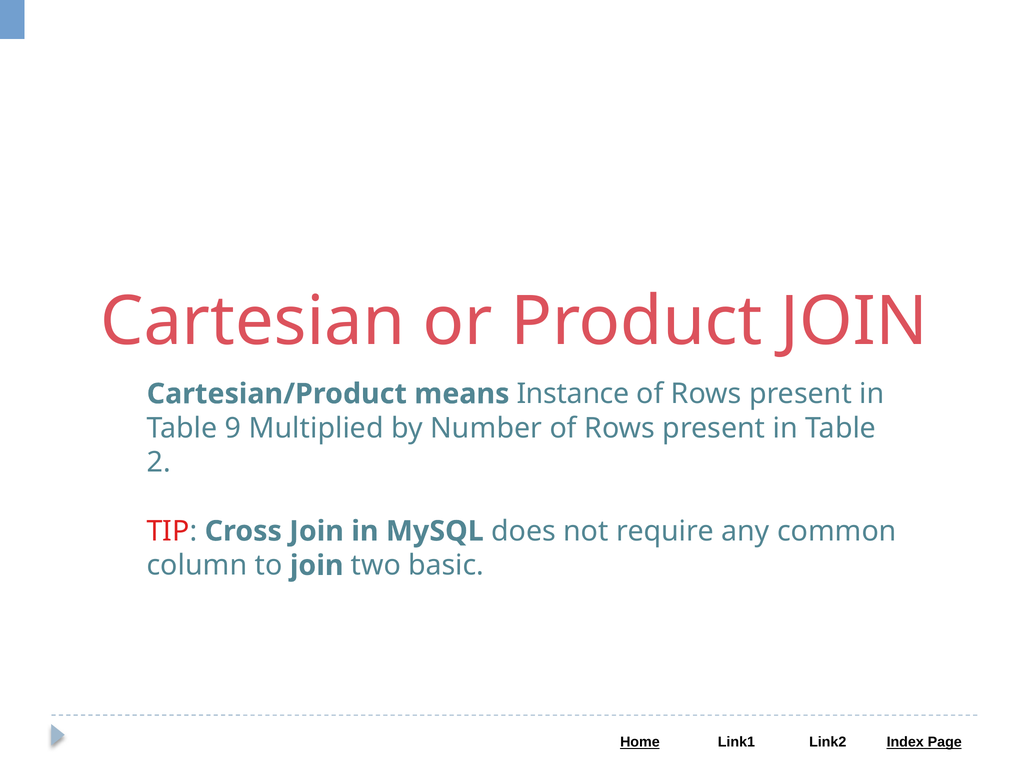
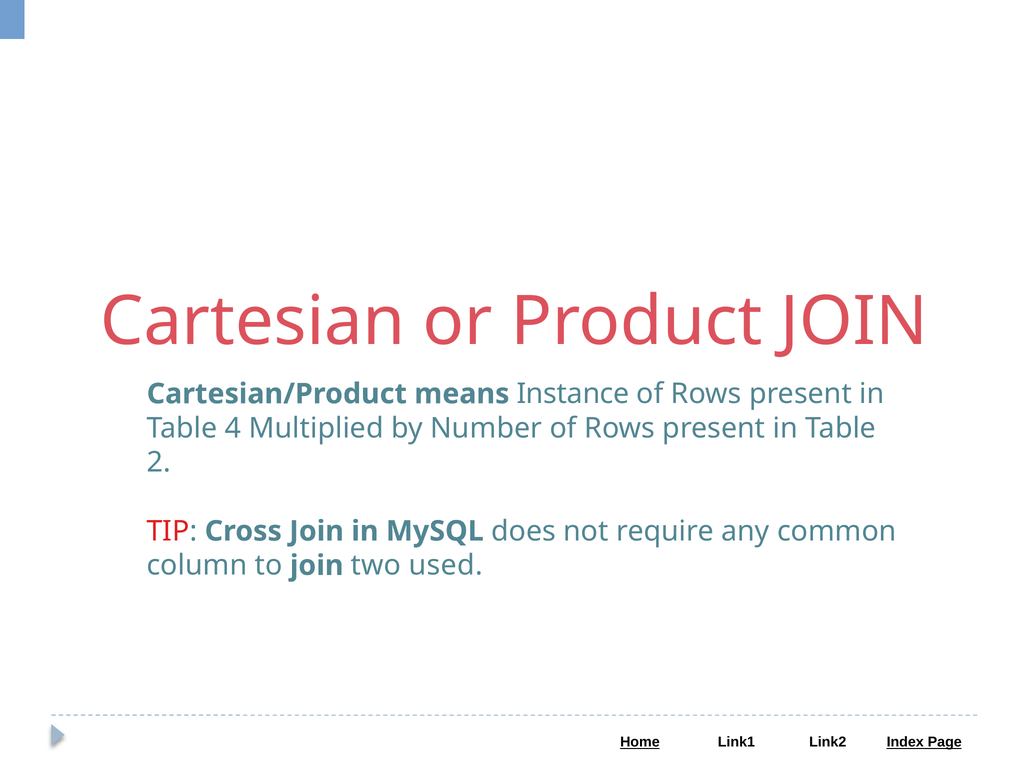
9: 9 -> 4 (233, 428)
basic: basic -> used (446, 565)
